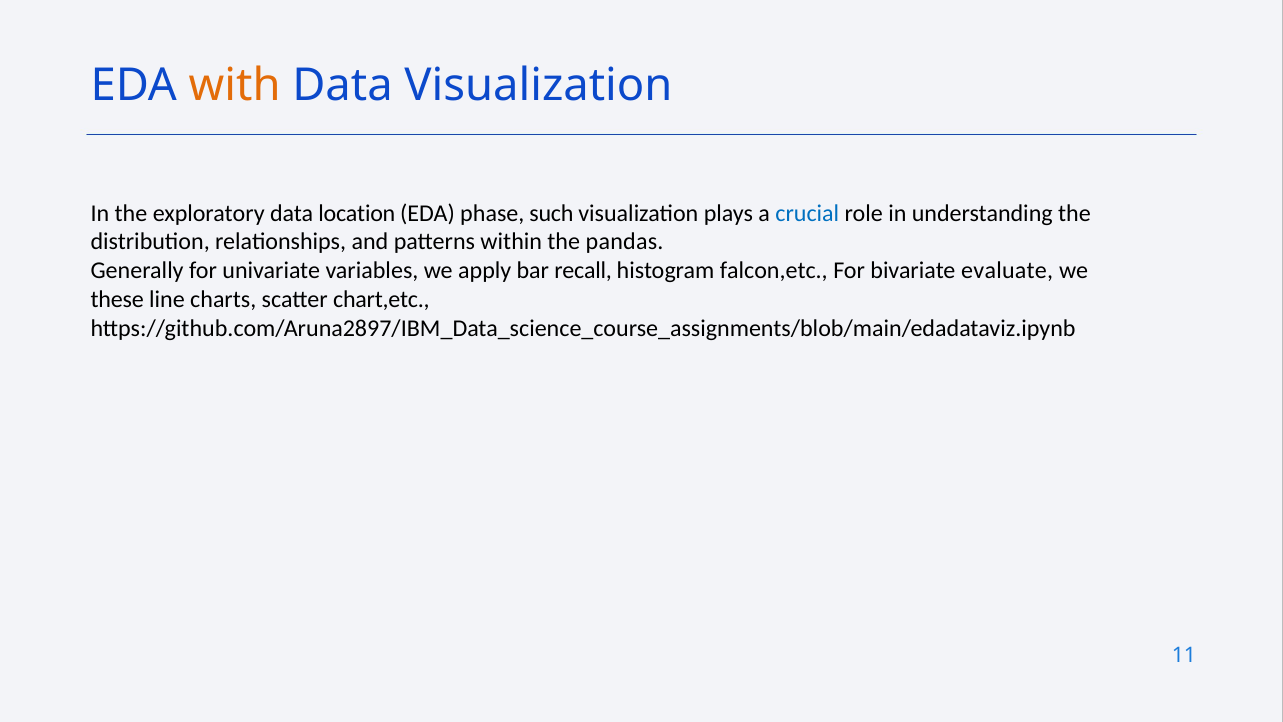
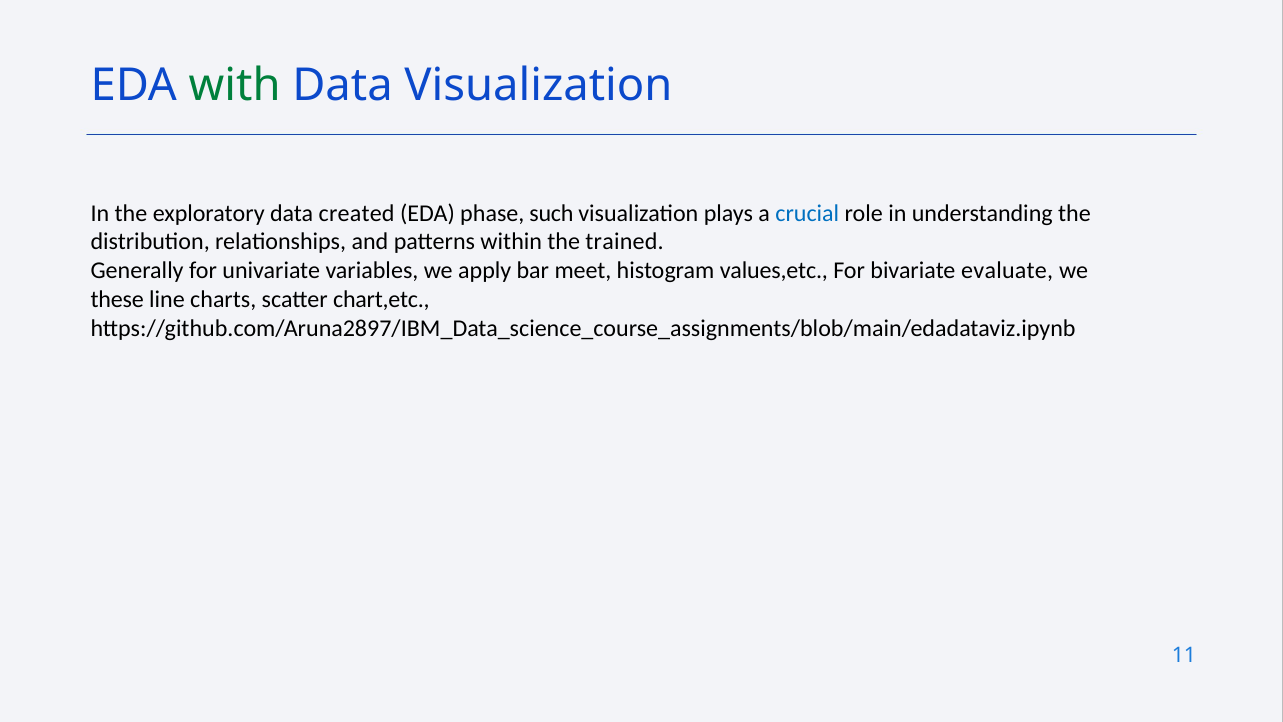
with colour: orange -> green (235, 86)
location: location -> created (357, 213)
pandas: pandas -> trained (625, 242)
recall: recall -> meet (583, 271)
falcon,etc: falcon,etc -> values,etc (774, 271)
